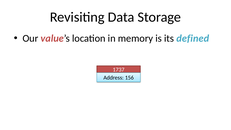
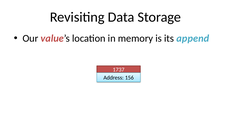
defined: defined -> append (193, 38)
